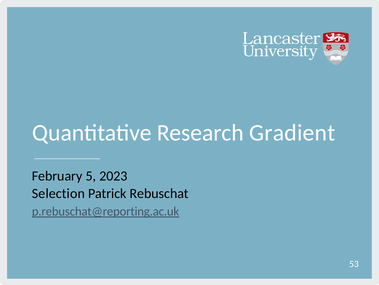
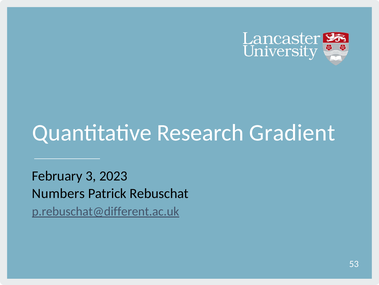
5: 5 -> 3 (91, 176)
Selection: Selection -> Numbers (58, 193)
p.rebuschat@reporting.ac.uk: p.rebuschat@reporting.ac.uk -> p.rebuschat@different.ac.uk (106, 211)
